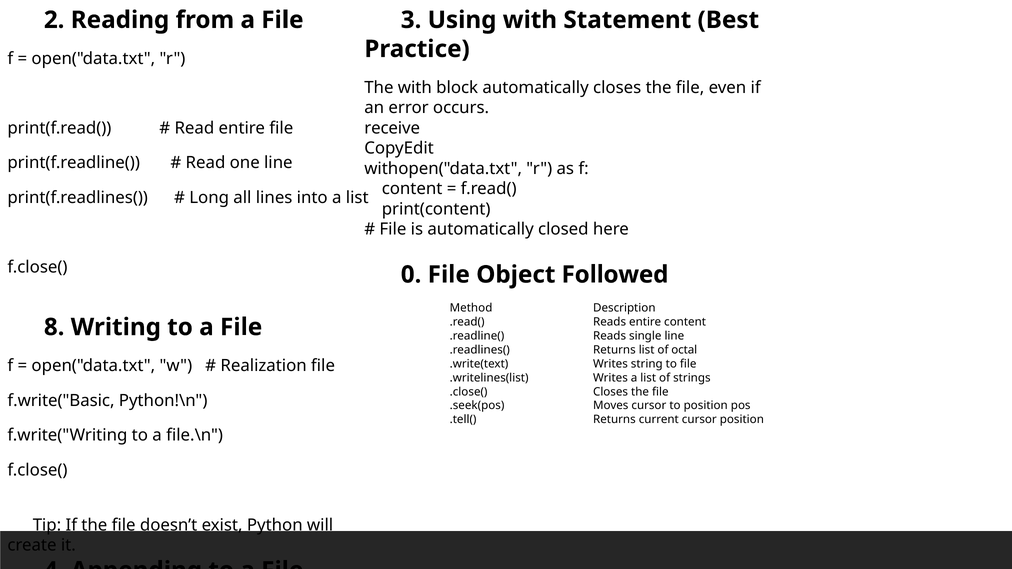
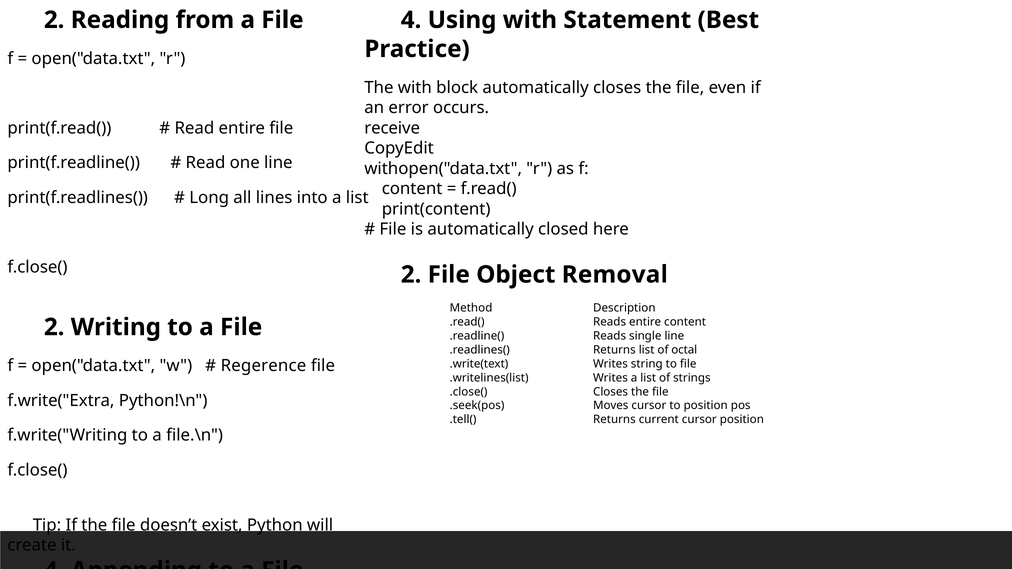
3: 3 -> 4 (411, 20)
0: 0 -> 2 (411, 275)
Followed: Followed -> Removal (615, 275)
8: 8 -> 2 (54, 327)
Realization: Realization -> Regerence (264, 366)
f.write("Basic: f.write("Basic -> f.write("Extra (61, 401)
